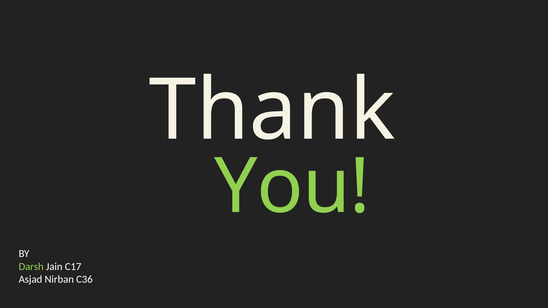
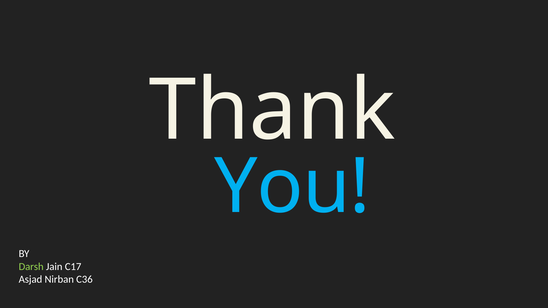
You colour: light green -> light blue (292, 187)
